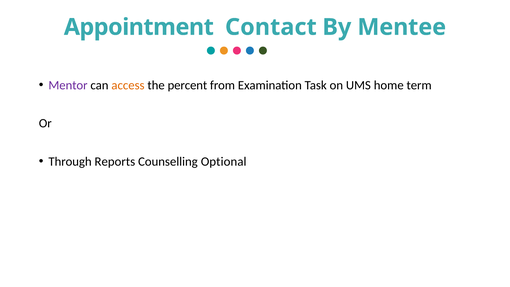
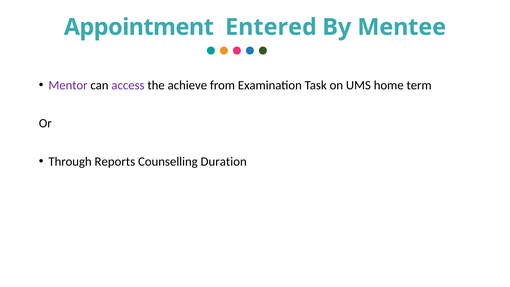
Contact: Contact -> Entered (271, 27)
access colour: orange -> purple (128, 85)
percent: percent -> achieve (187, 85)
Optional: Optional -> Duration (224, 161)
